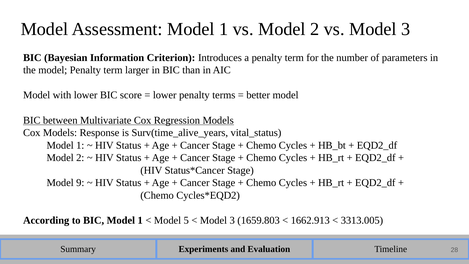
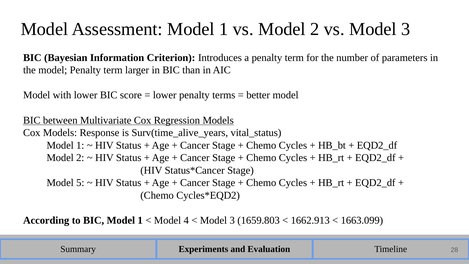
9: 9 -> 5 (80, 183)
5: 5 -> 4 (186, 220)
3313.005: 3313.005 -> 1663.099 (362, 220)
